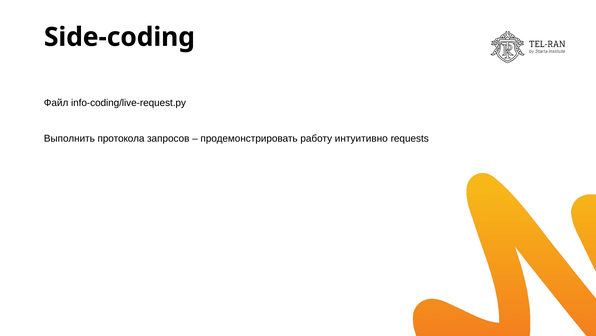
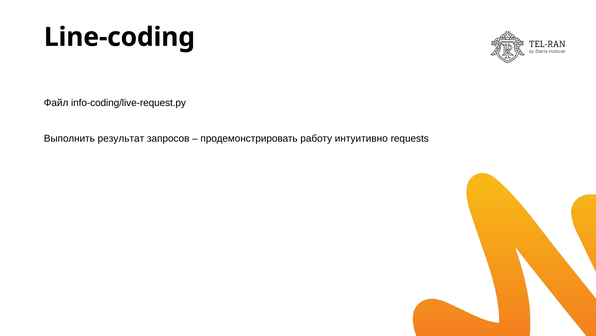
Side-coding: Side-coding -> Line-coding (119, 37)
протокола: протокола -> результат (121, 138)
